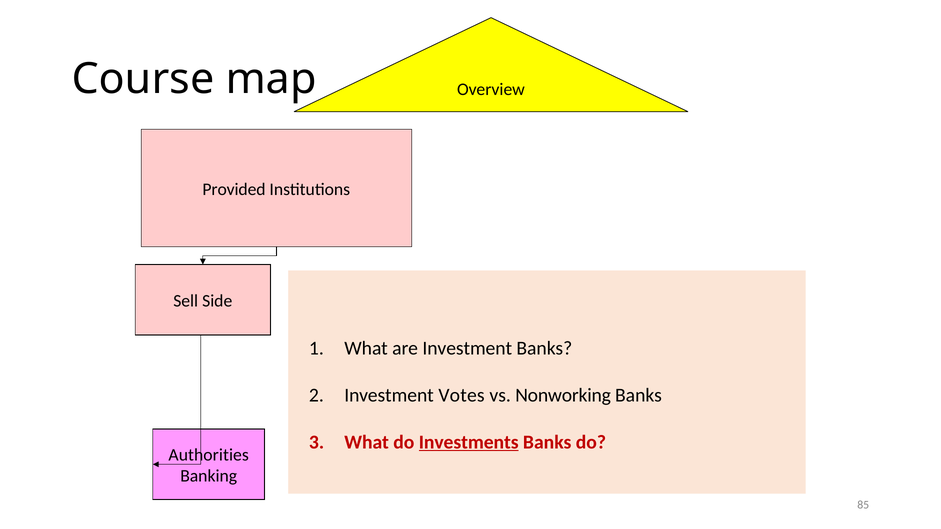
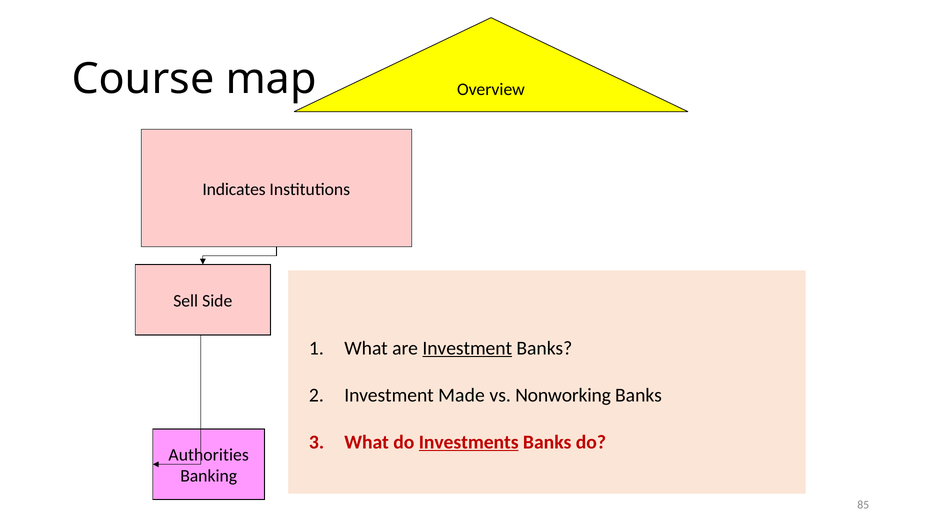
Provided: Provided -> Indicates (234, 189)
Investment underline: none -> present (467, 348)
Votes: Votes -> Made (462, 395)
